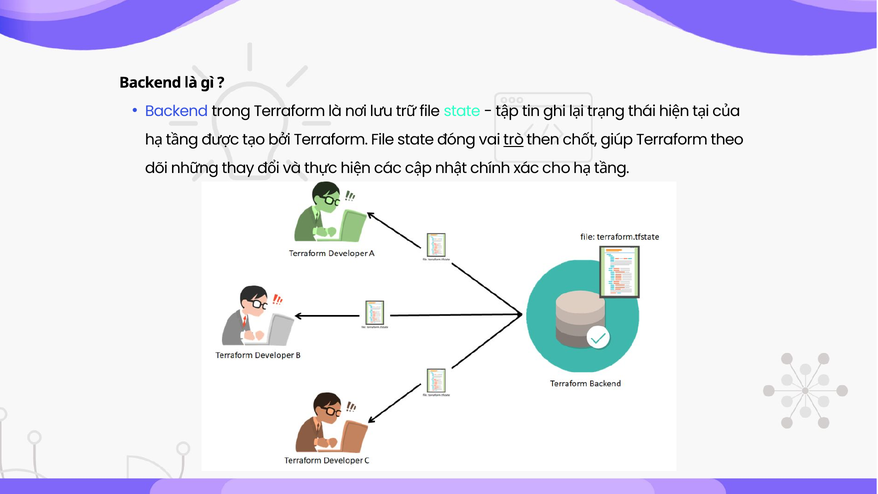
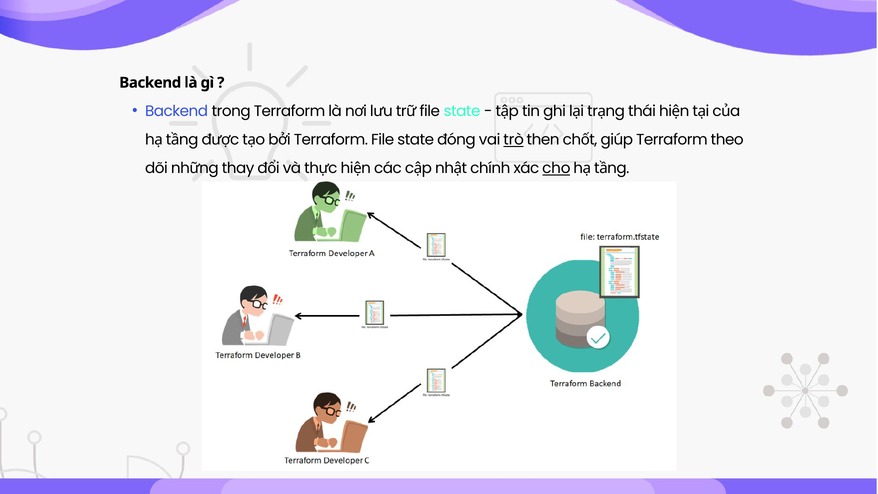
cho underline: none -> present (556, 168)
